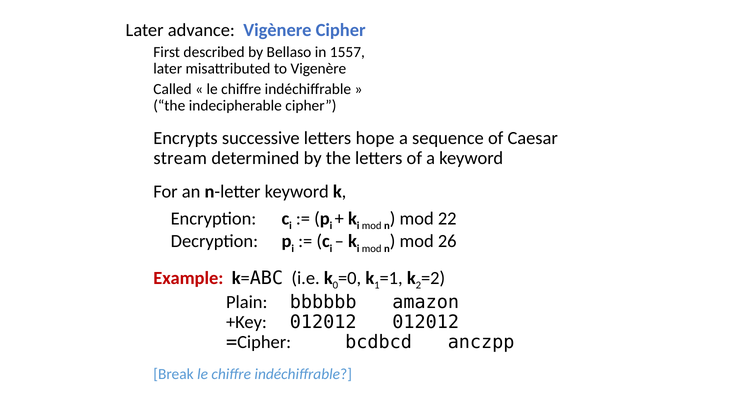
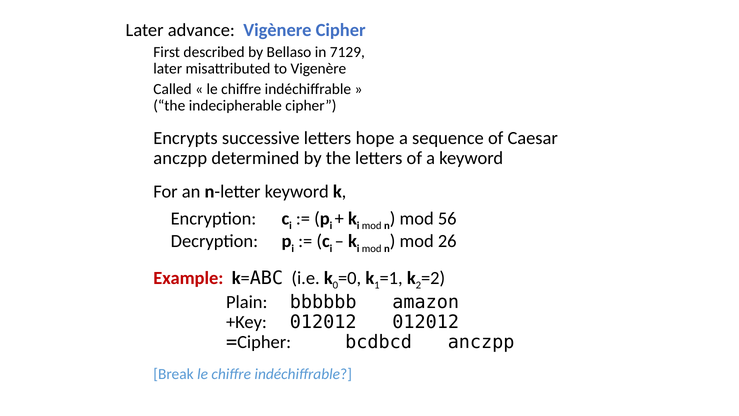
1557: 1557 -> 7129 (347, 52)
stream: stream -> anczpp (180, 158)
22: 22 -> 56 (447, 218)
